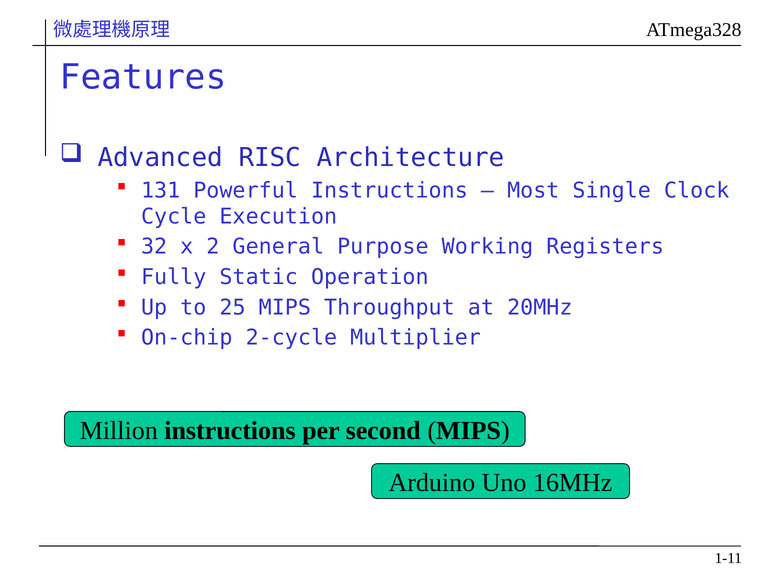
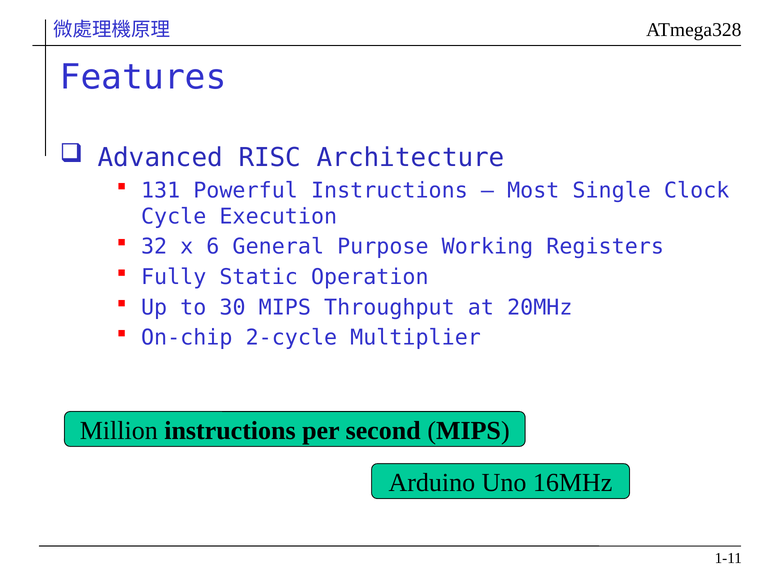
2: 2 -> 6 (213, 247)
25: 25 -> 30 (233, 307)
